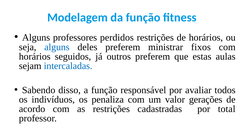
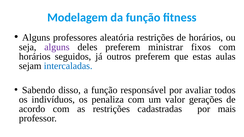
perdidos: perdidos -> aleatória (117, 38)
alguns colour: blue -> purple (57, 47)
total: total -> mais (227, 109)
